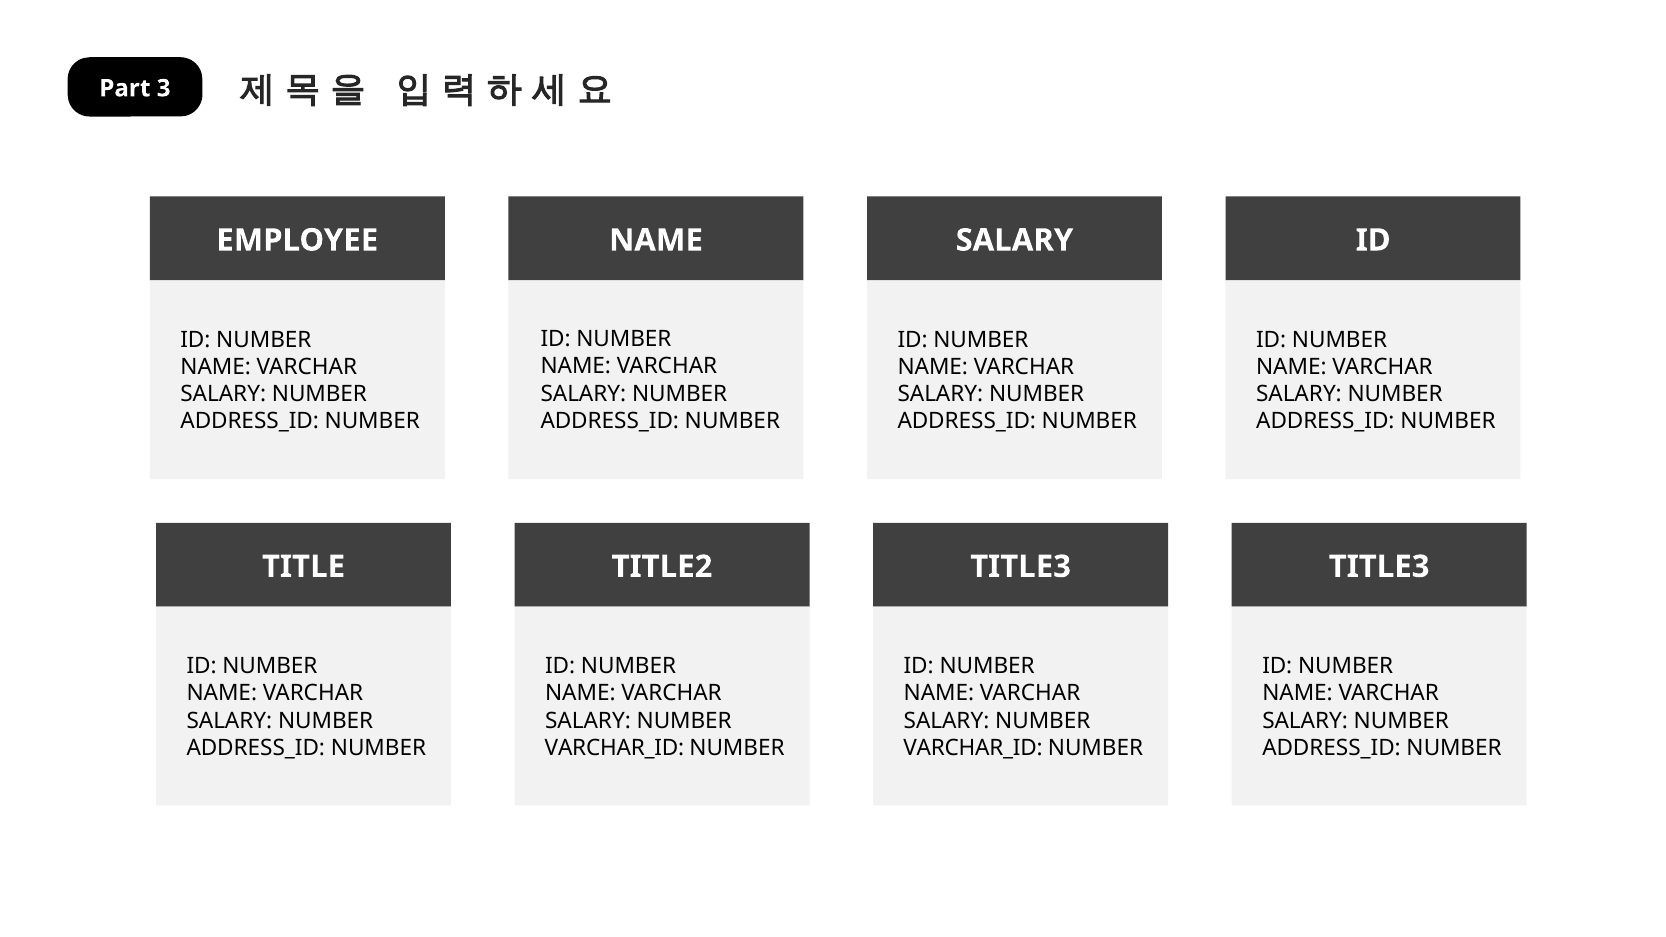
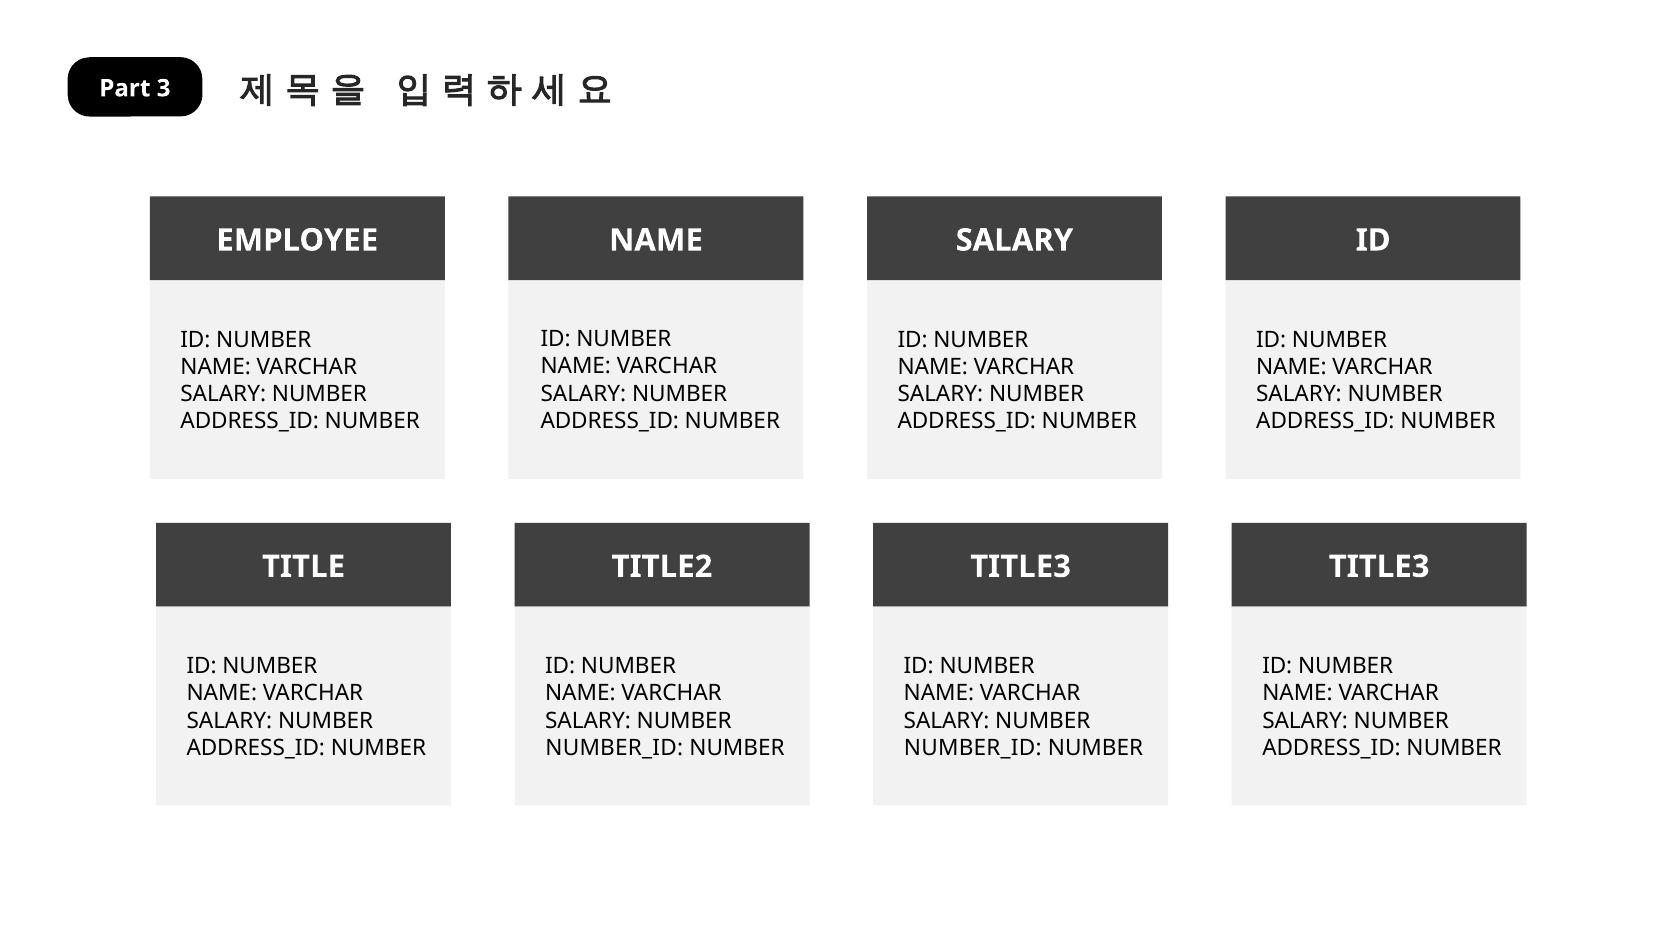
VARCHAR_ID: VARCHAR_ID -> NUMBER_ID (614, 748)
VARCHAR_ID: VARCHAR_ID -> NUMBER_ID (973, 748)
